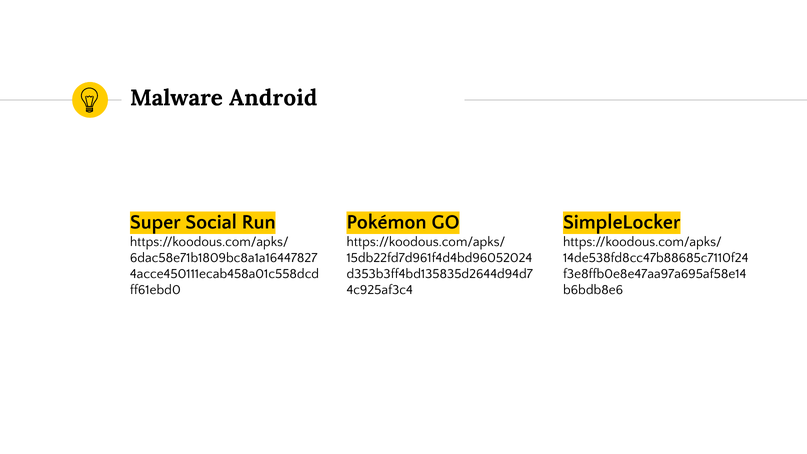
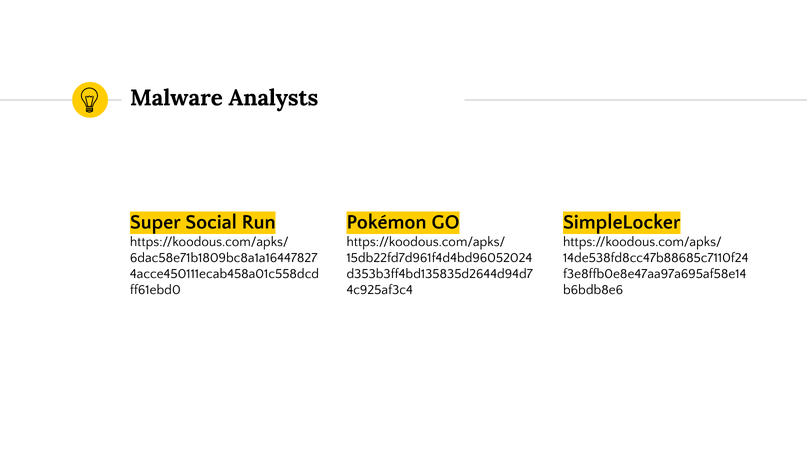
Android: Android -> Analysts (273, 98)
